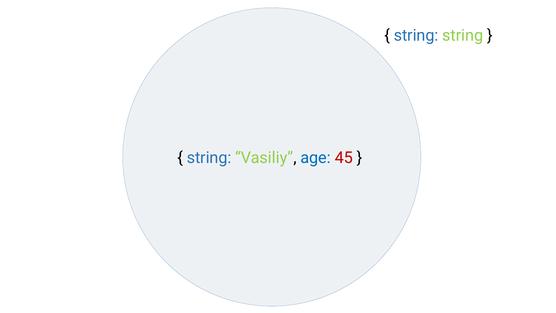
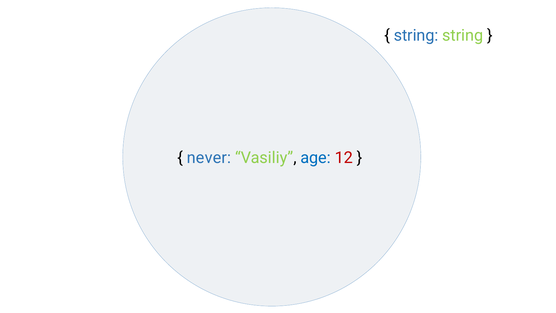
string: string -> never (209, 158)
45: 45 -> 12 (344, 158)
